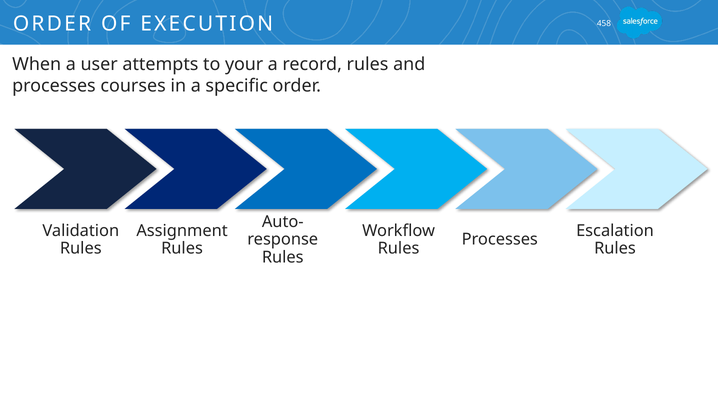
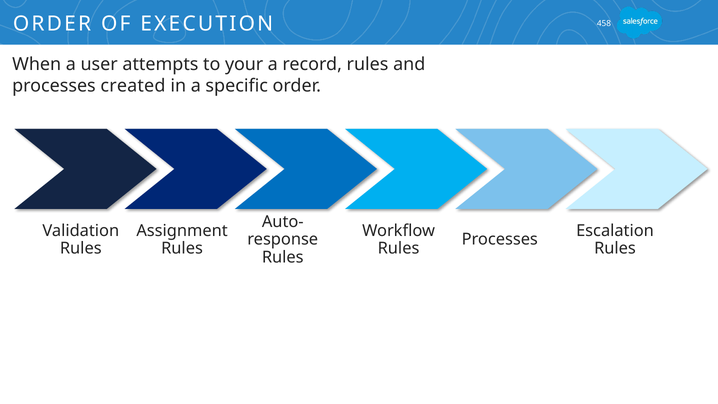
courses: courses -> created (133, 86)
